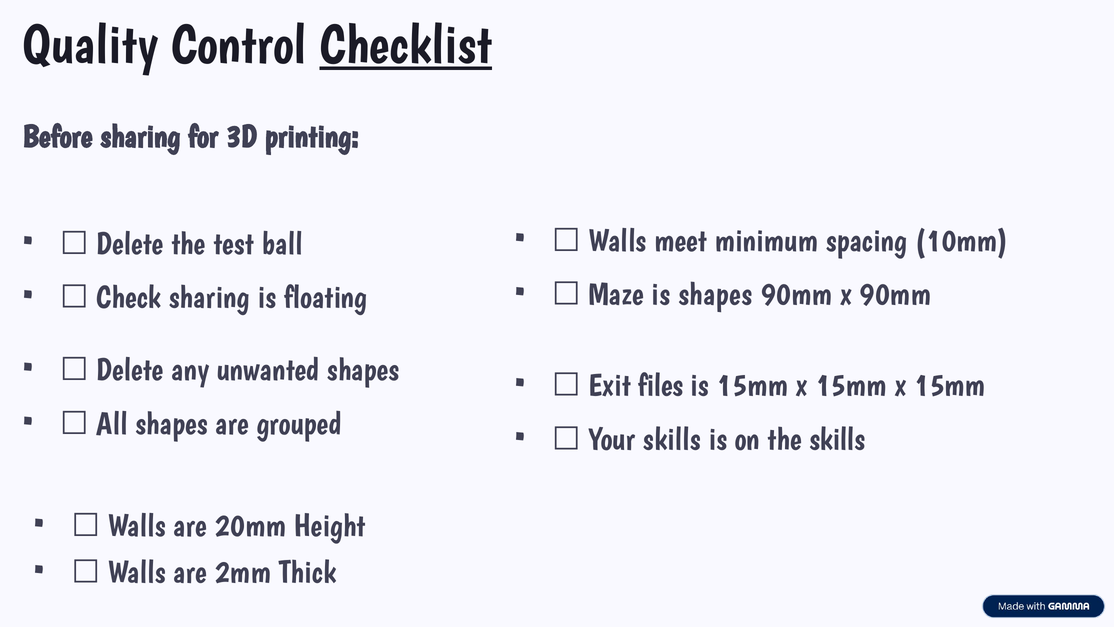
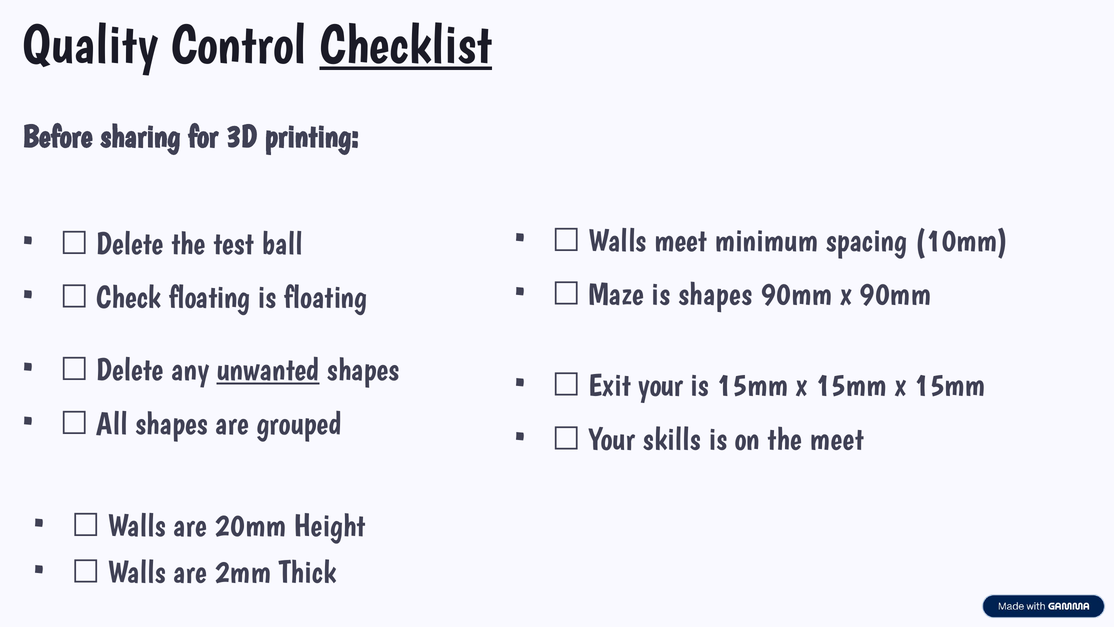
sharing: sharing -> floating (209, 297)
unwanted underline: none -> present (268, 370)
files: files -> your (661, 385)
the skills: skills -> meet (837, 439)
